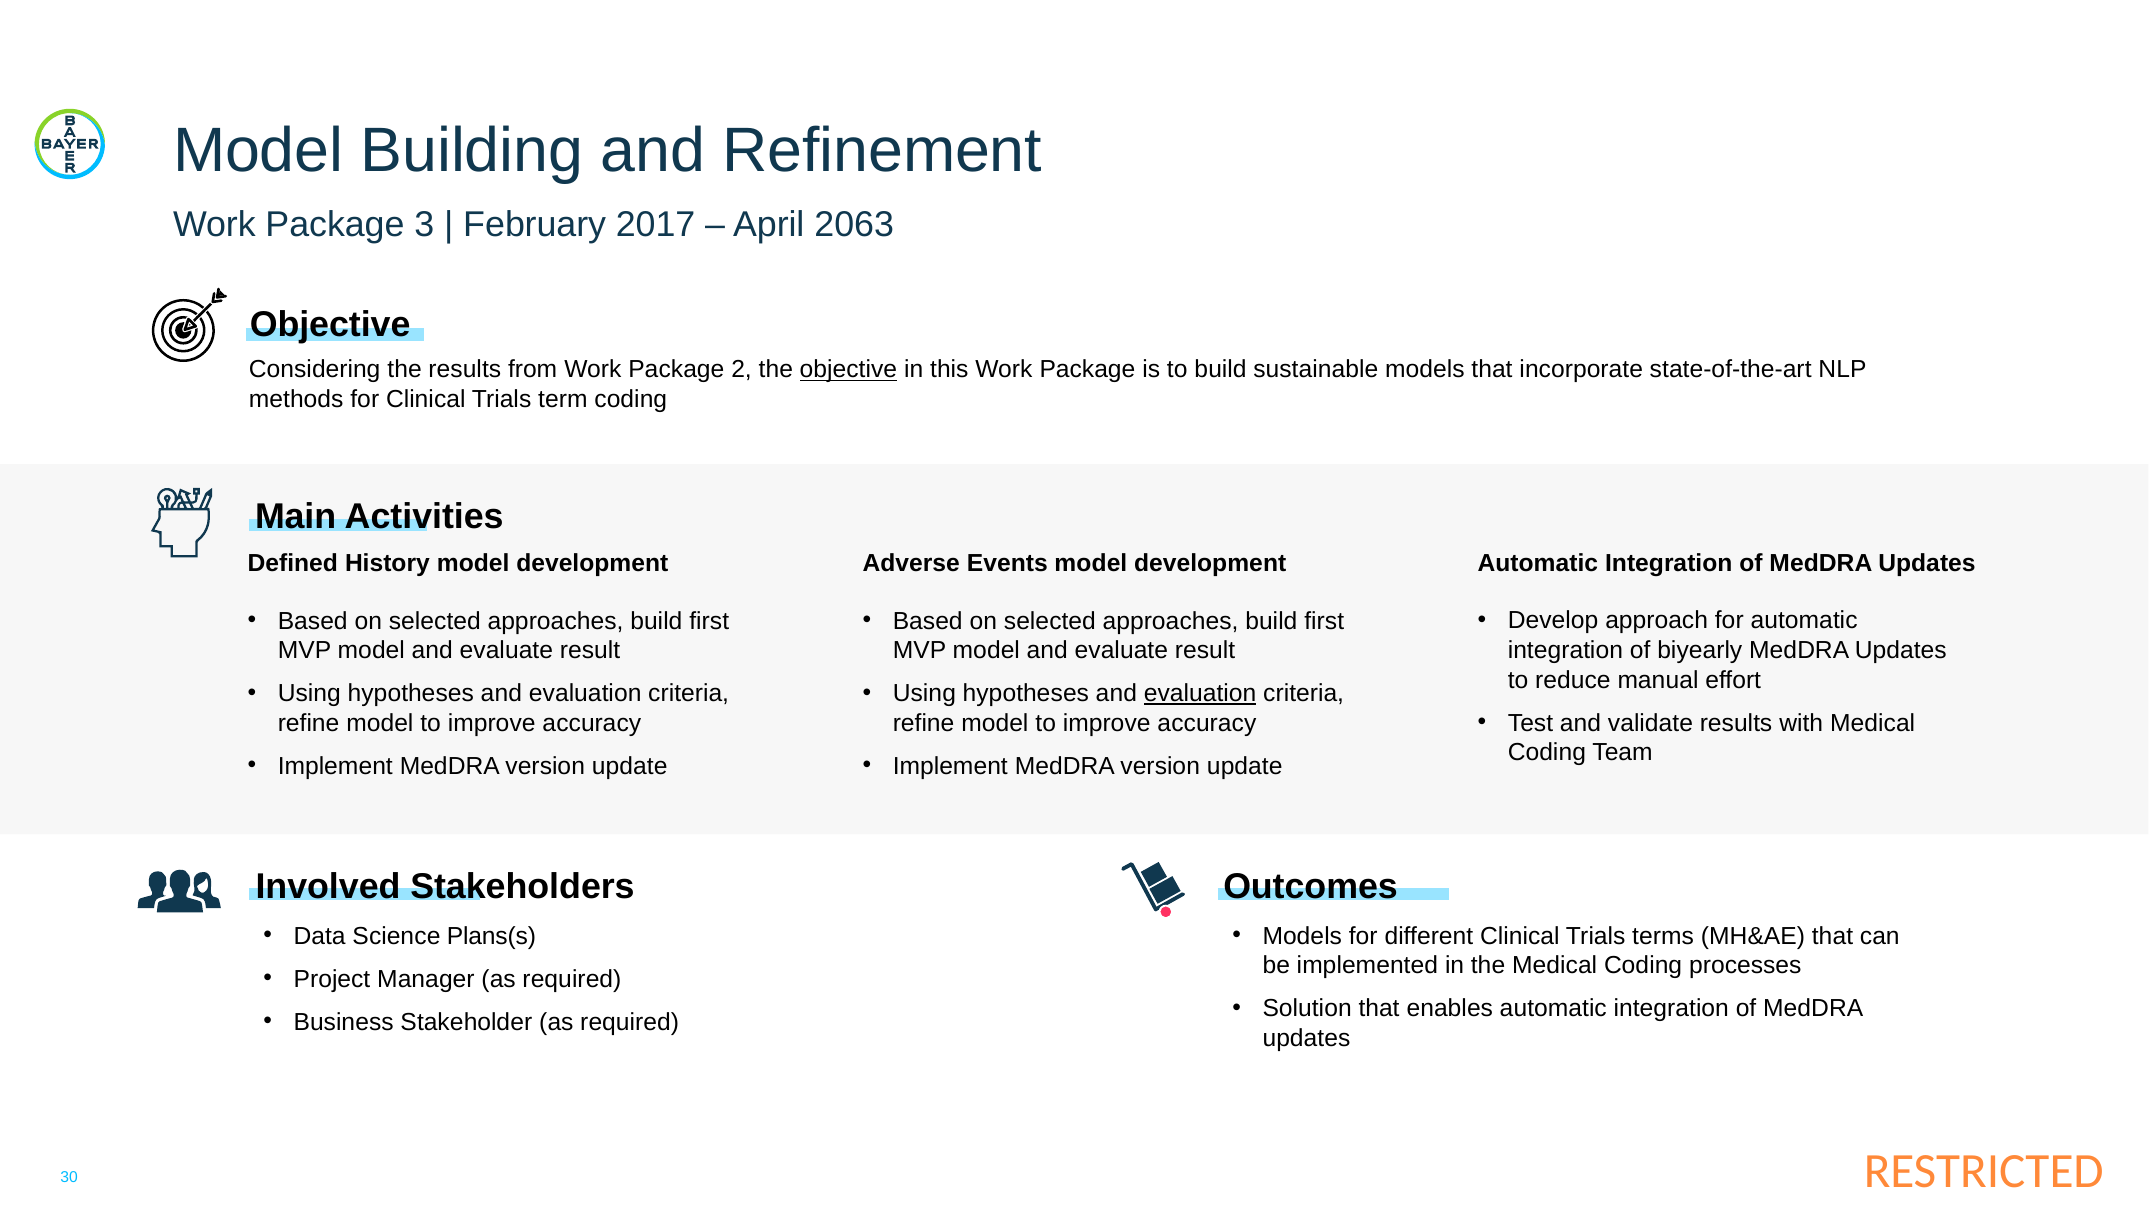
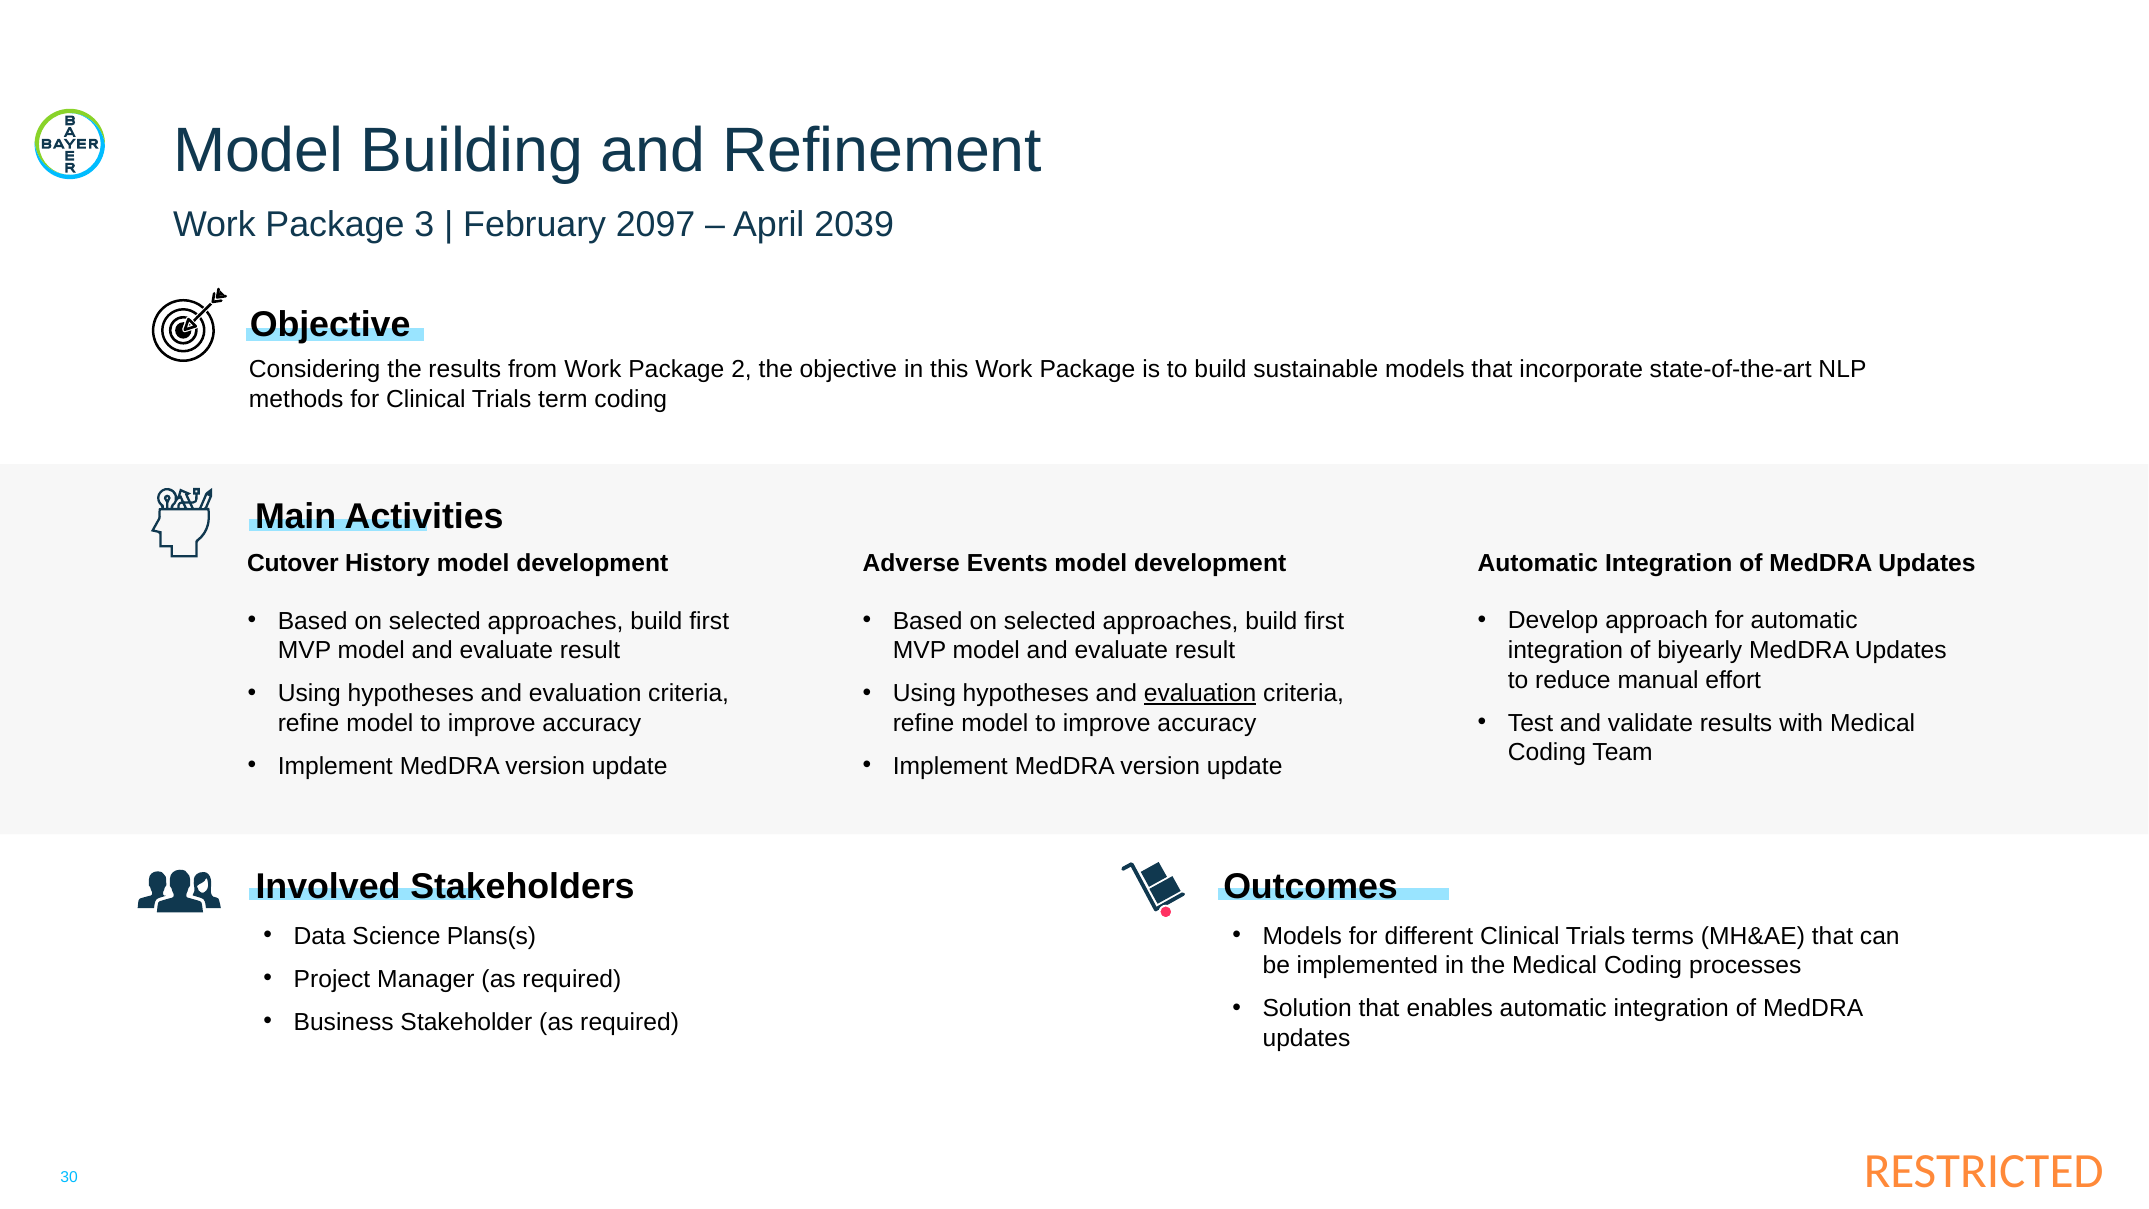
2017: 2017 -> 2097 (656, 225)
2063: 2063 -> 2039 (854, 225)
objective underline: present -> none (848, 370)
Defined: Defined -> Cutover (293, 563)
